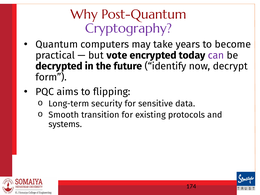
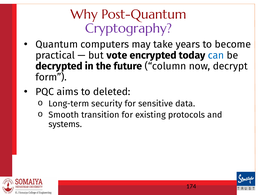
can colour: purple -> blue (216, 55)
identify: identify -> column (165, 66)
flipping: flipping -> deleted (112, 92)
